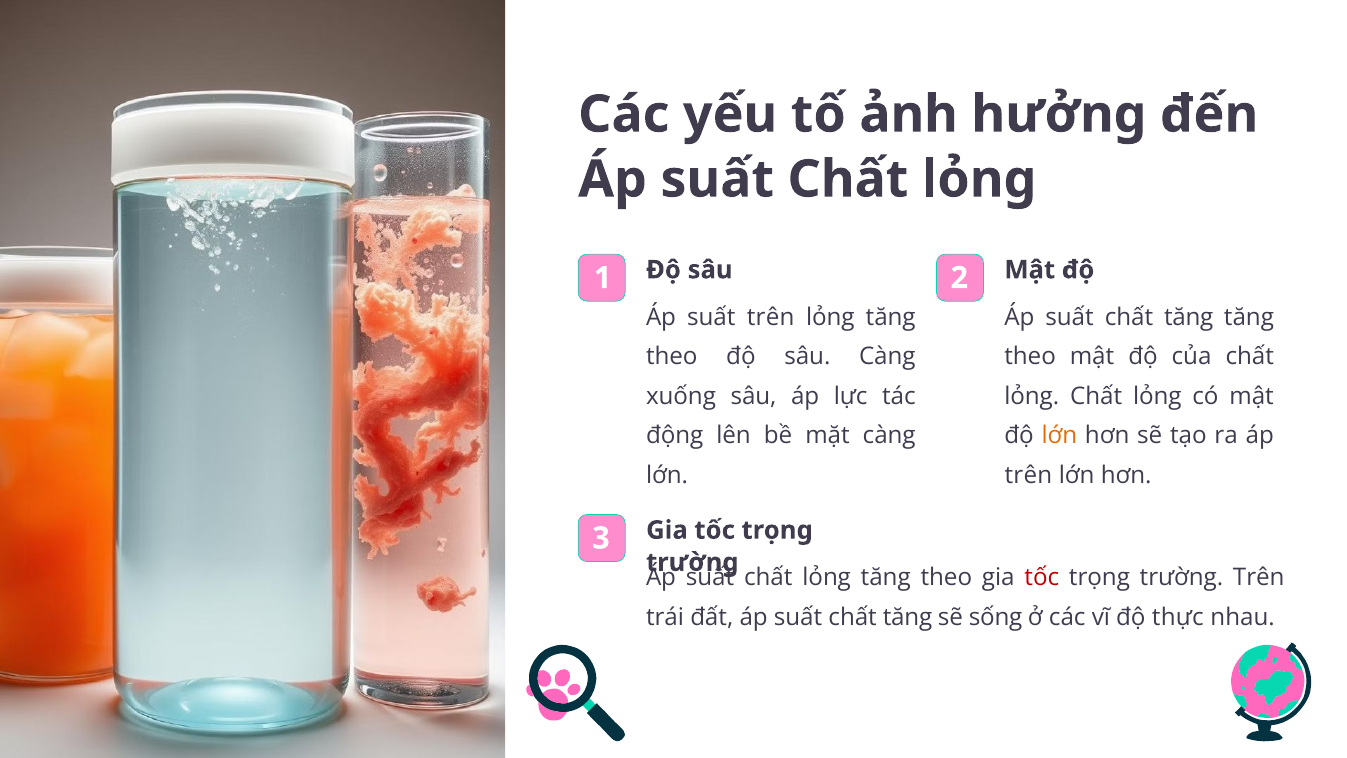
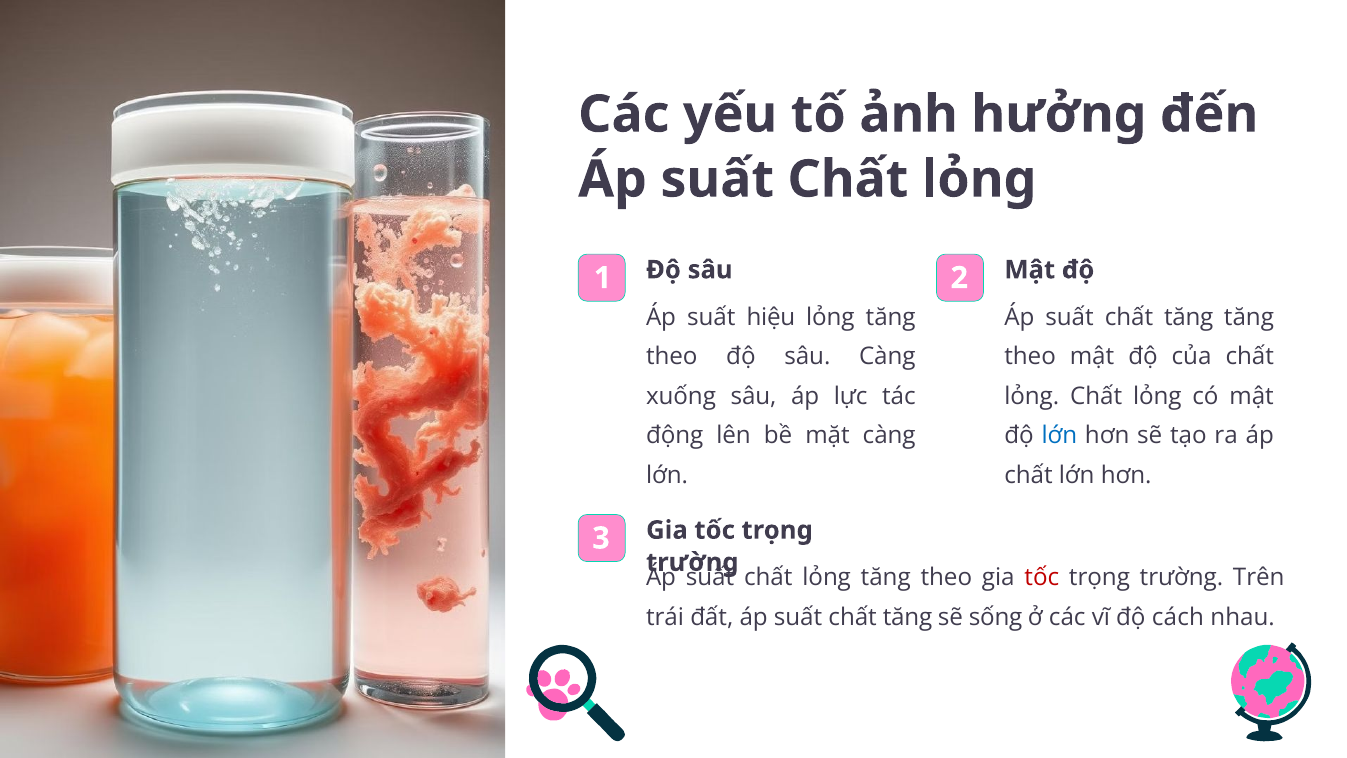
suất trên: trên -> hiệu (771, 317)
lớn colour: orange -> blue (1059, 436)
trên: trên -> chất (1029, 475)
thực: thực -> cách (1178, 617)
